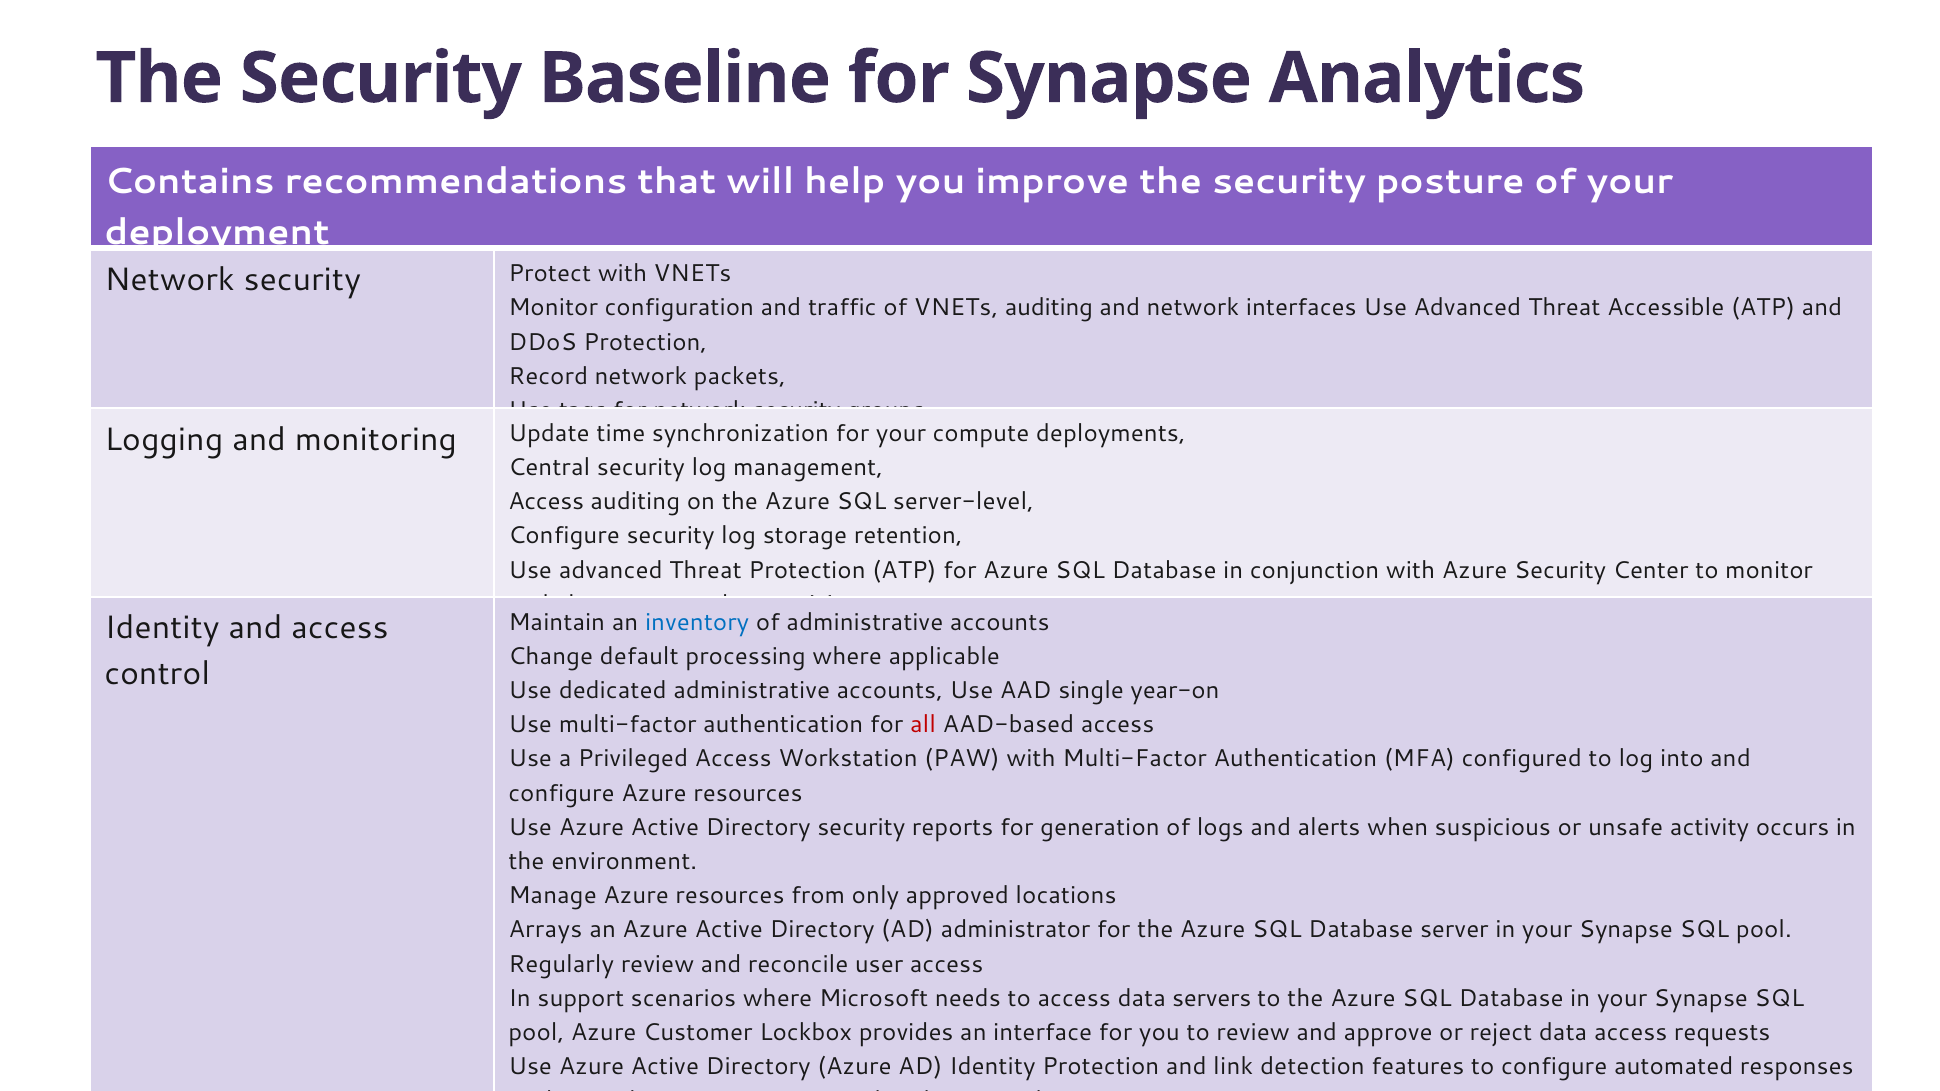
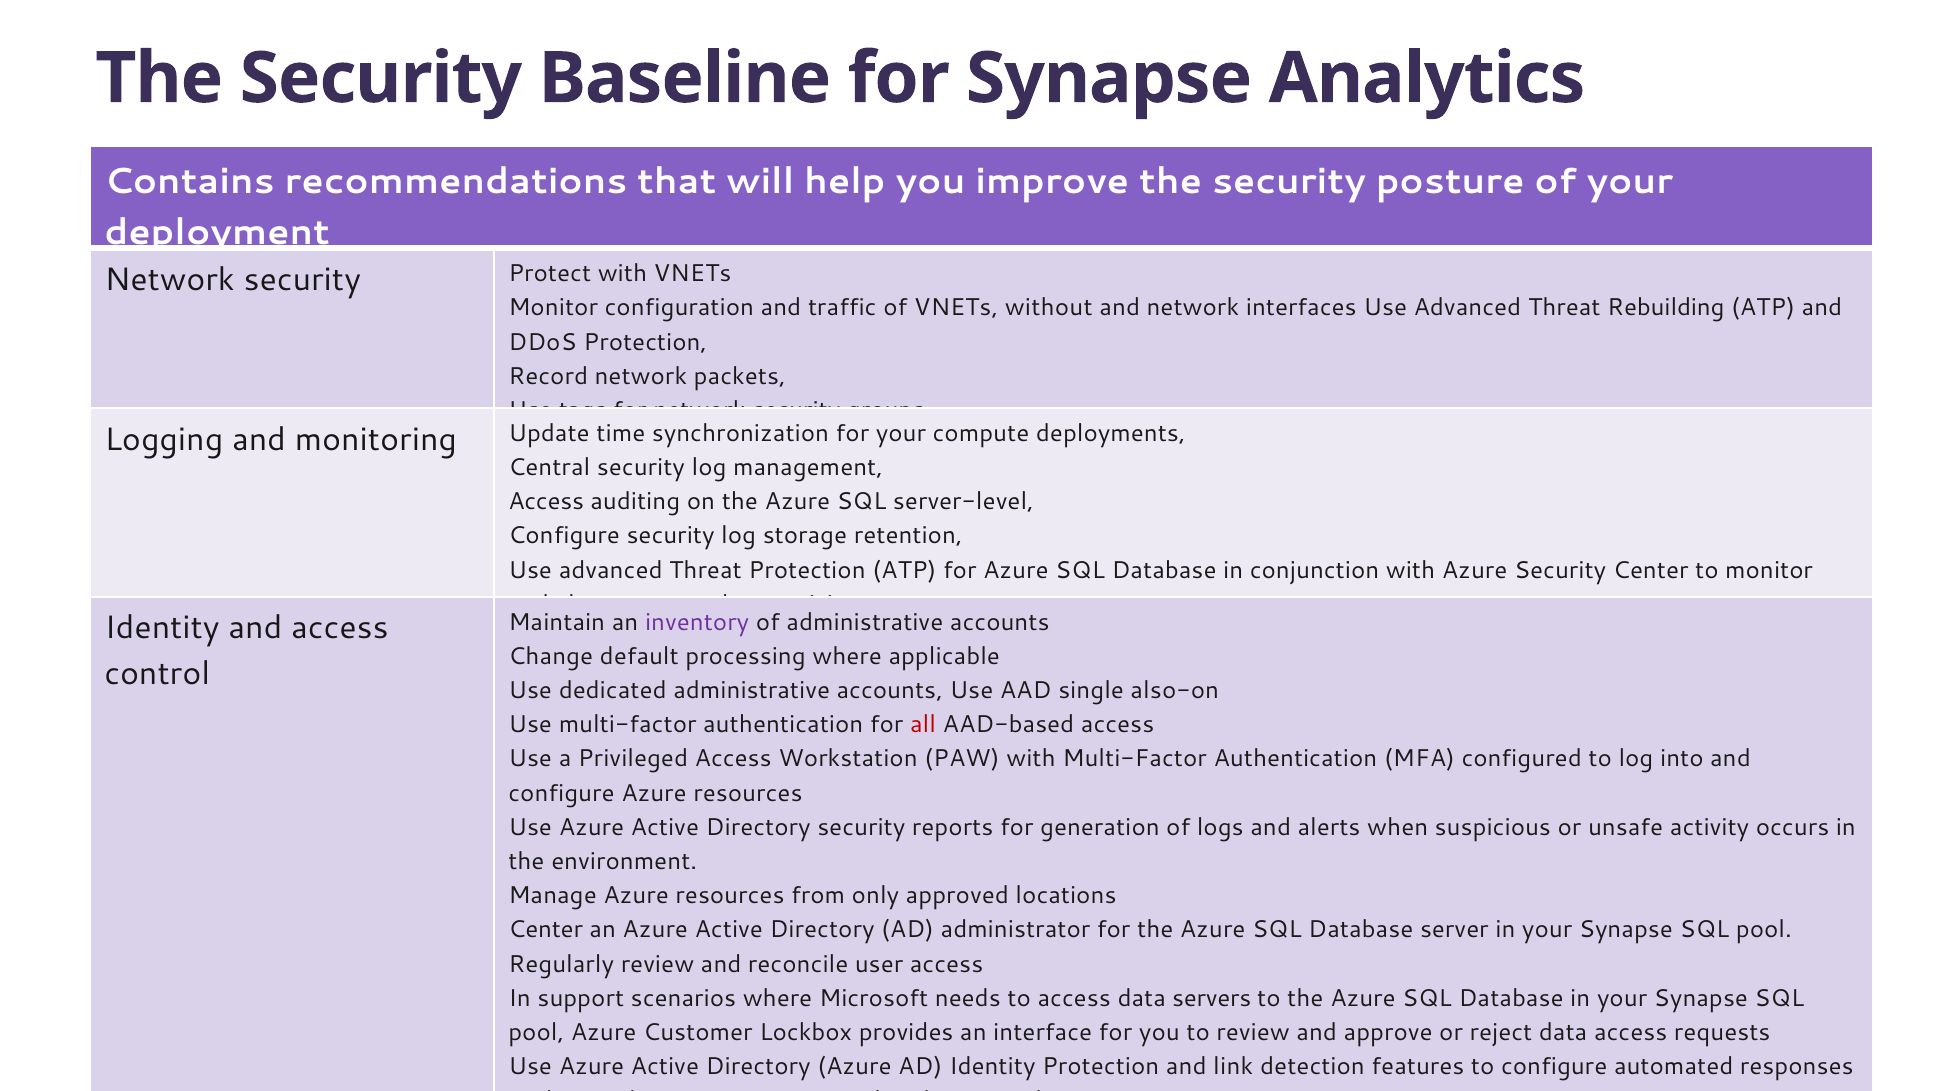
VNETs auditing: auditing -> without (1049, 308)
Accessible: Accessible -> Rebuilding (1666, 308)
inventory colour: blue -> purple (697, 622)
year-on: year-on -> also-on (1175, 691)
Arrays: Arrays -> Center (546, 930)
